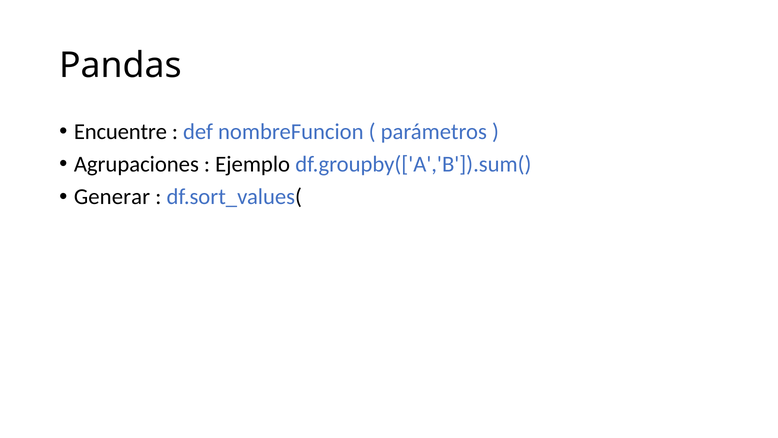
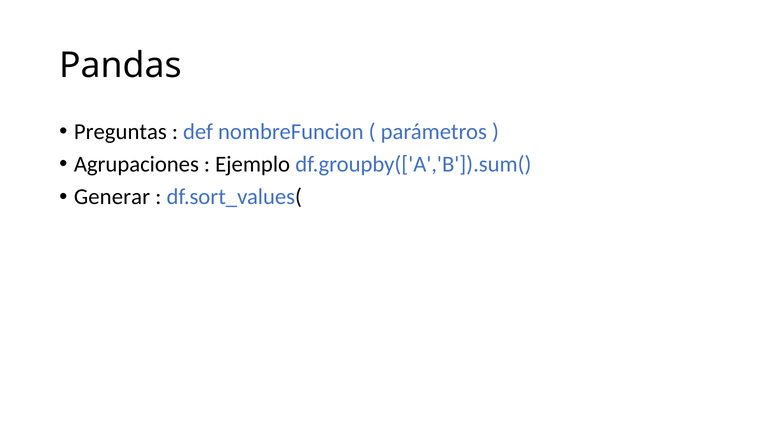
Encuentre: Encuentre -> Preguntas (120, 132)
